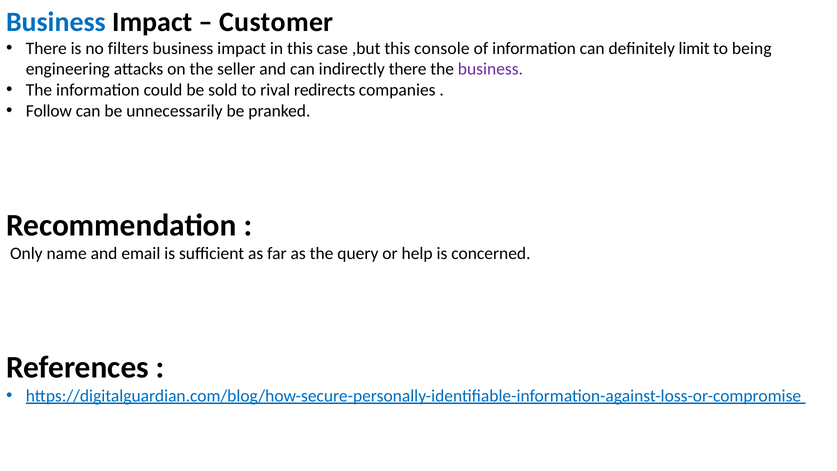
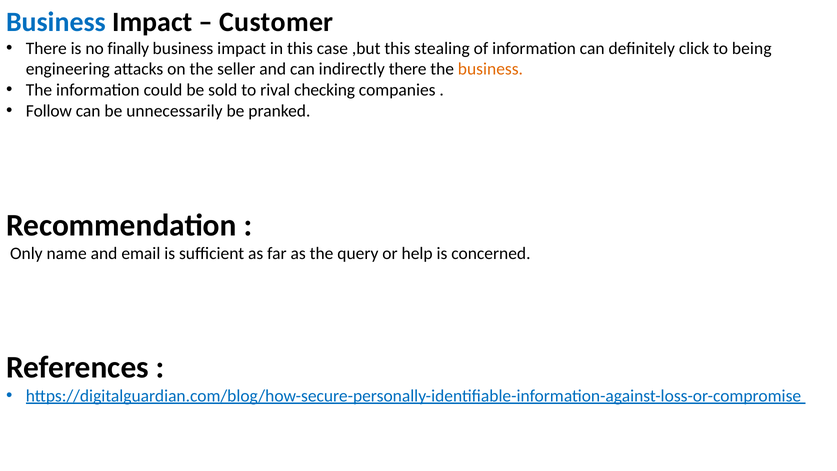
filters: filters -> finally (128, 48)
console: console -> stealing (442, 48)
limit: limit -> click (694, 48)
business colour: purple -> orange (490, 69)
redirects: redirects -> checking (325, 90)
